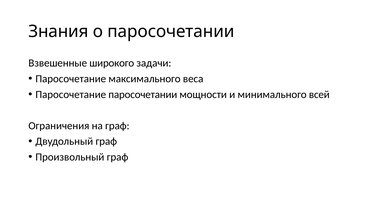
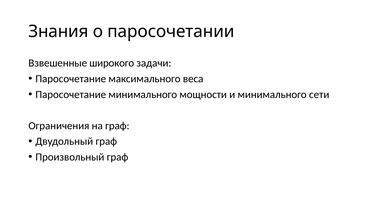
Паросочетание паросочетании: паросочетании -> минимального (143, 94)
всей: всей -> сети (319, 94)
